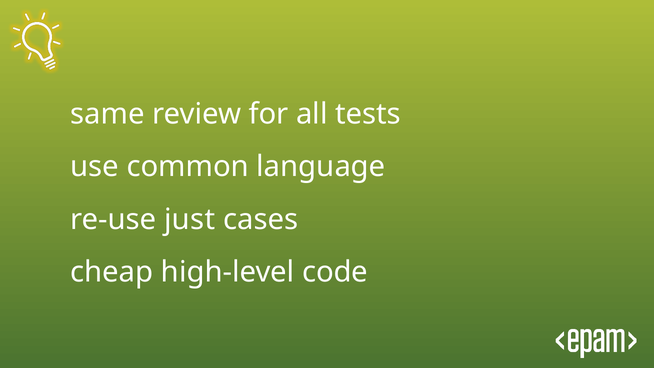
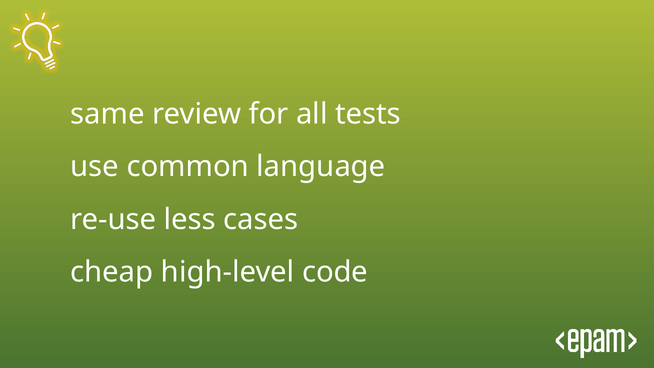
just: just -> less (190, 219)
